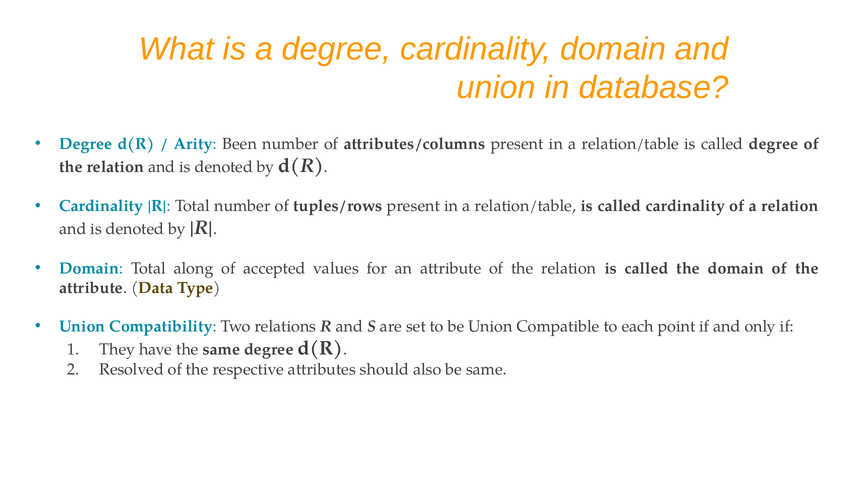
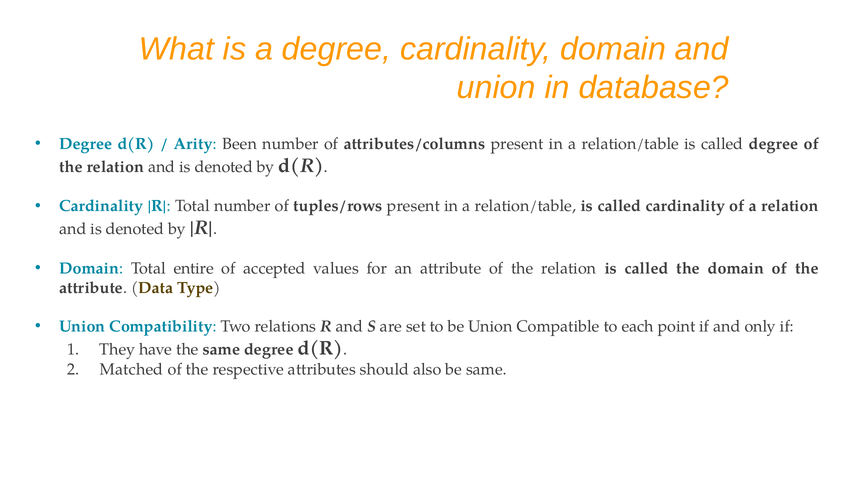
along: along -> entire (194, 269)
Resolved: Resolved -> Matched (132, 369)
